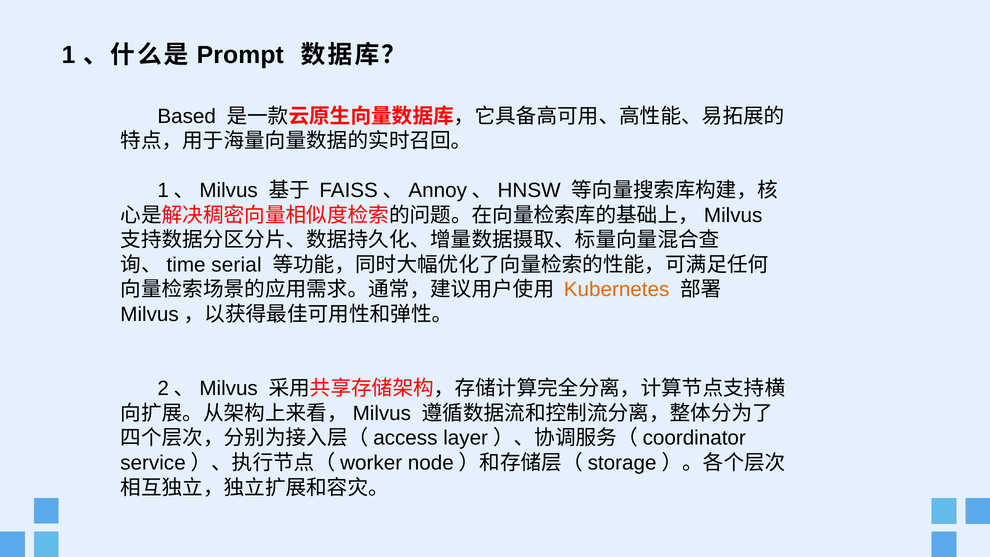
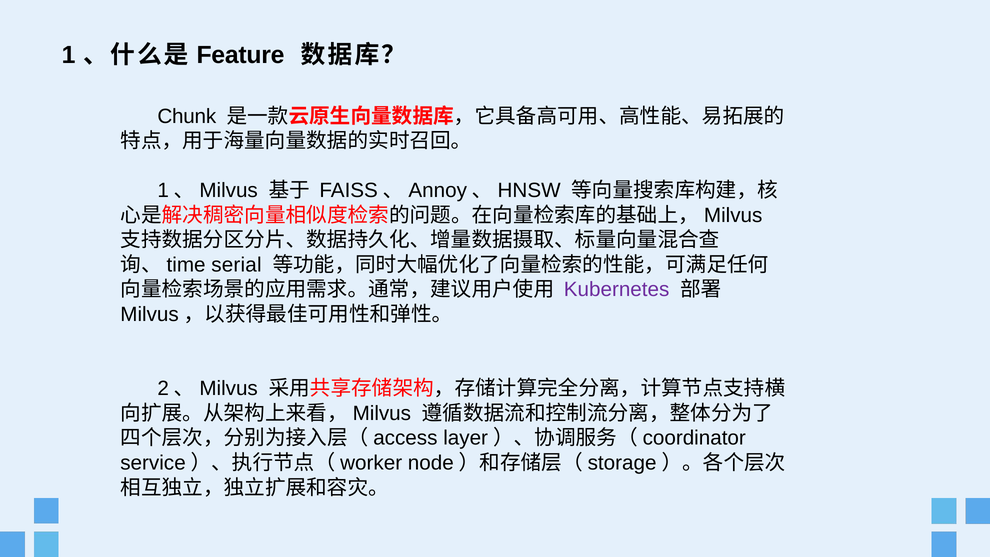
Prompt: Prompt -> Feature (240, 55)
Based: Based -> Chunk (187, 116)
Kubernetes colour: orange -> purple (617, 290)
